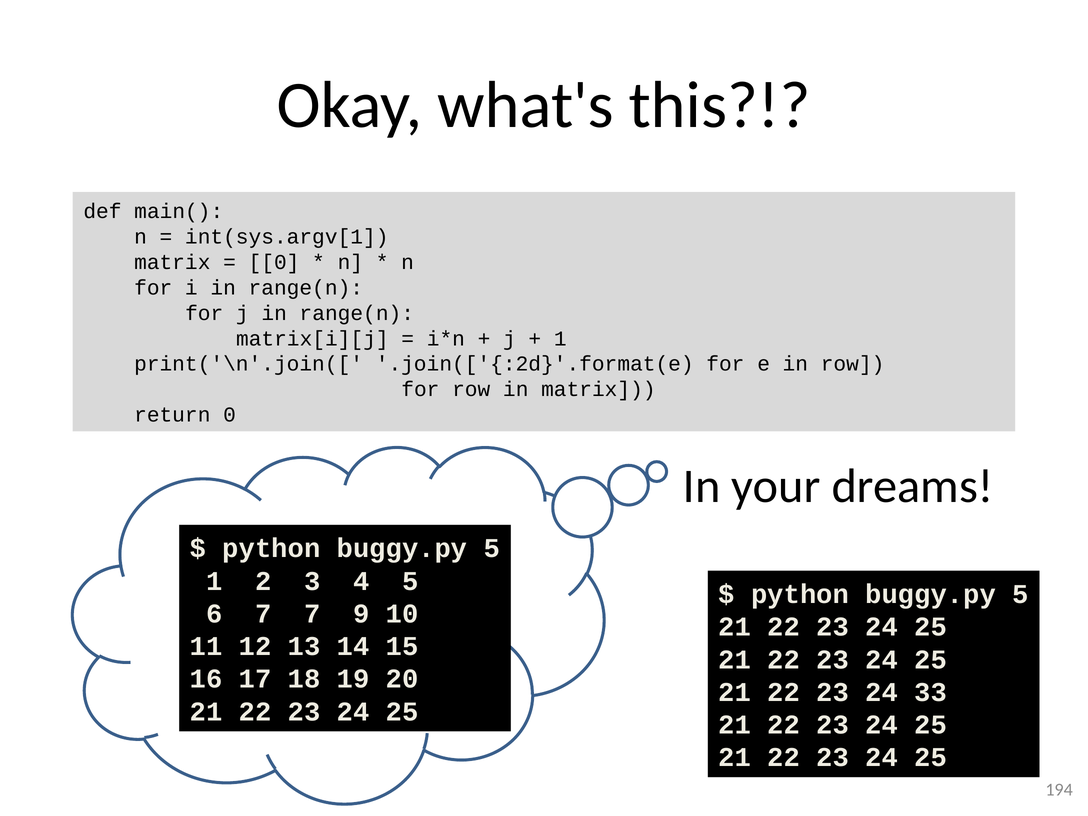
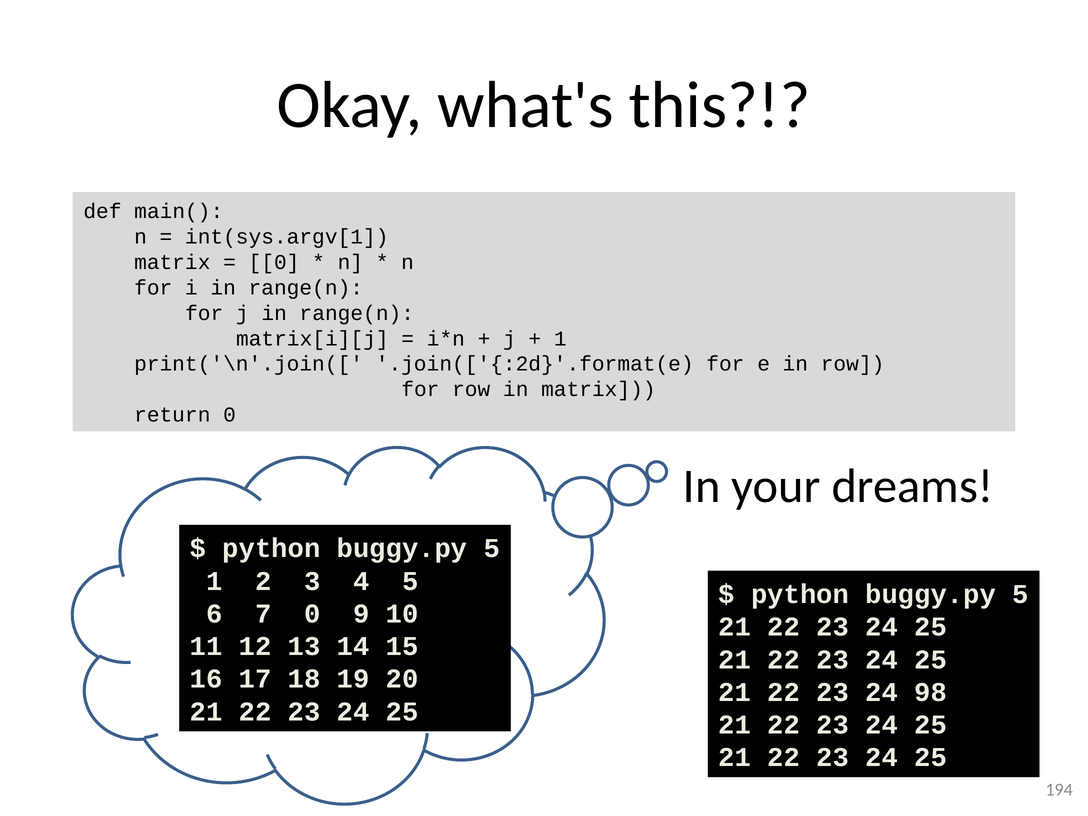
7 7: 7 -> 0 (312, 614)
33: 33 -> 98 (931, 692)
